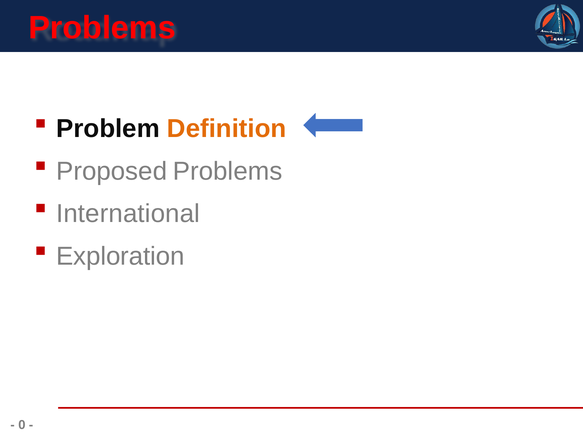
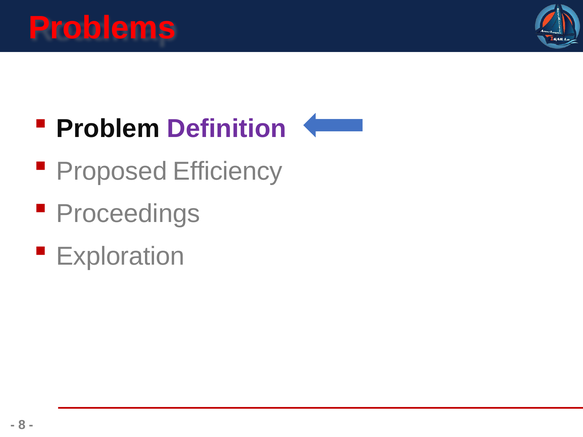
Definition colour: orange -> purple (227, 129)
Proposed Problems: Problems -> Efficiency (228, 171)
International: International -> Proceedings (128, 214)
0: 0 -> 8 (22, 425)
